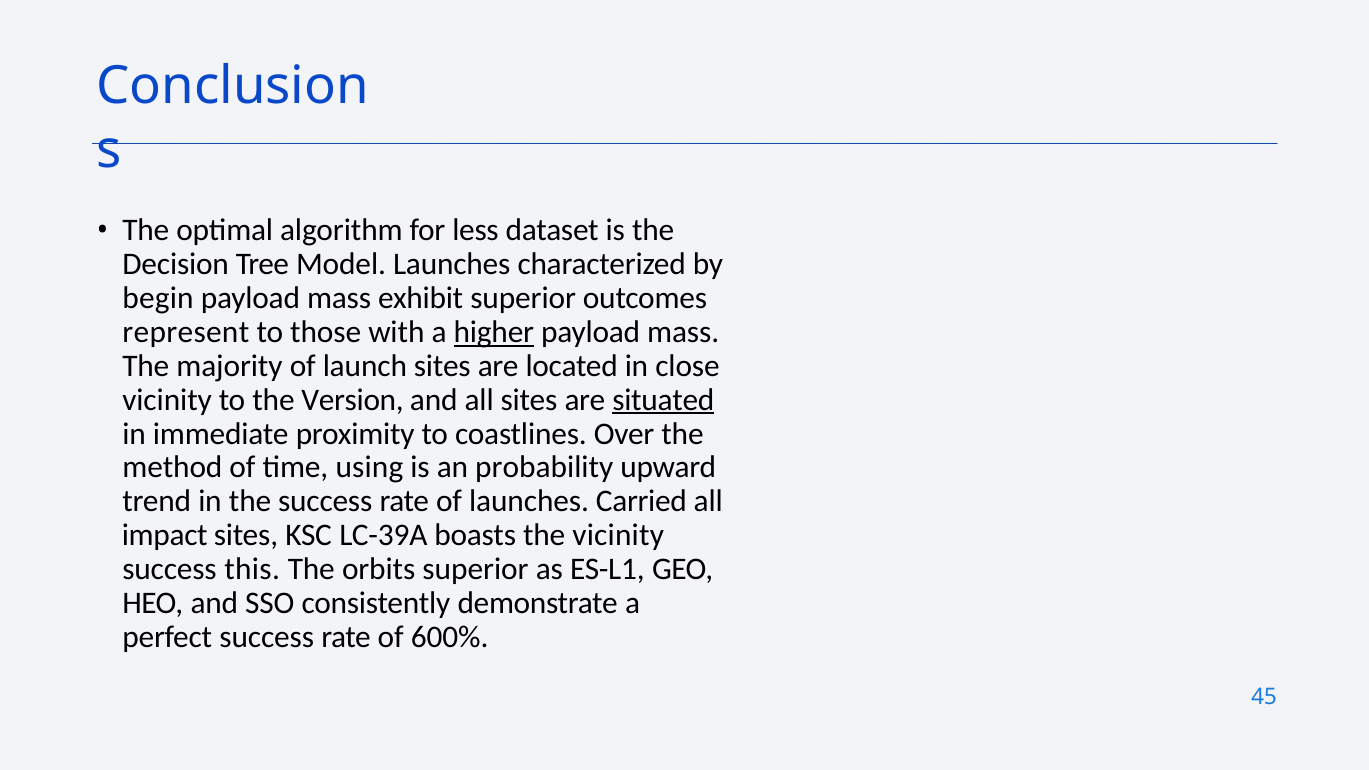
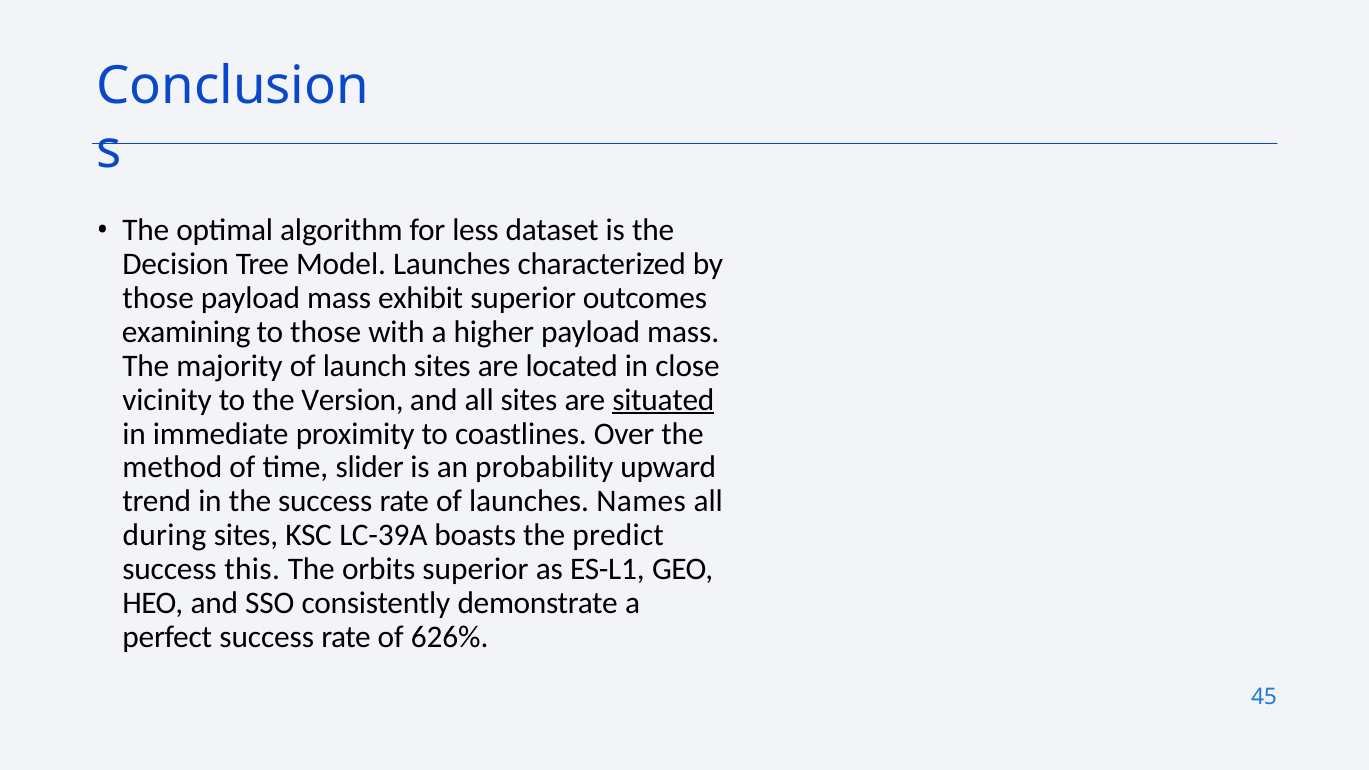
begin: begin -> those (158, 298)
represent: represent -> examining (186, 332)
higher underline: present -> none (494, 332)
using: using -> slider (370, 468)
Carried: Carried -> Names (641, 501)
impact: impact -> during (164, 535)
the vicinity: vicinity -> predict (618, 535)
600%: 600% -> 626% (450, 637)
